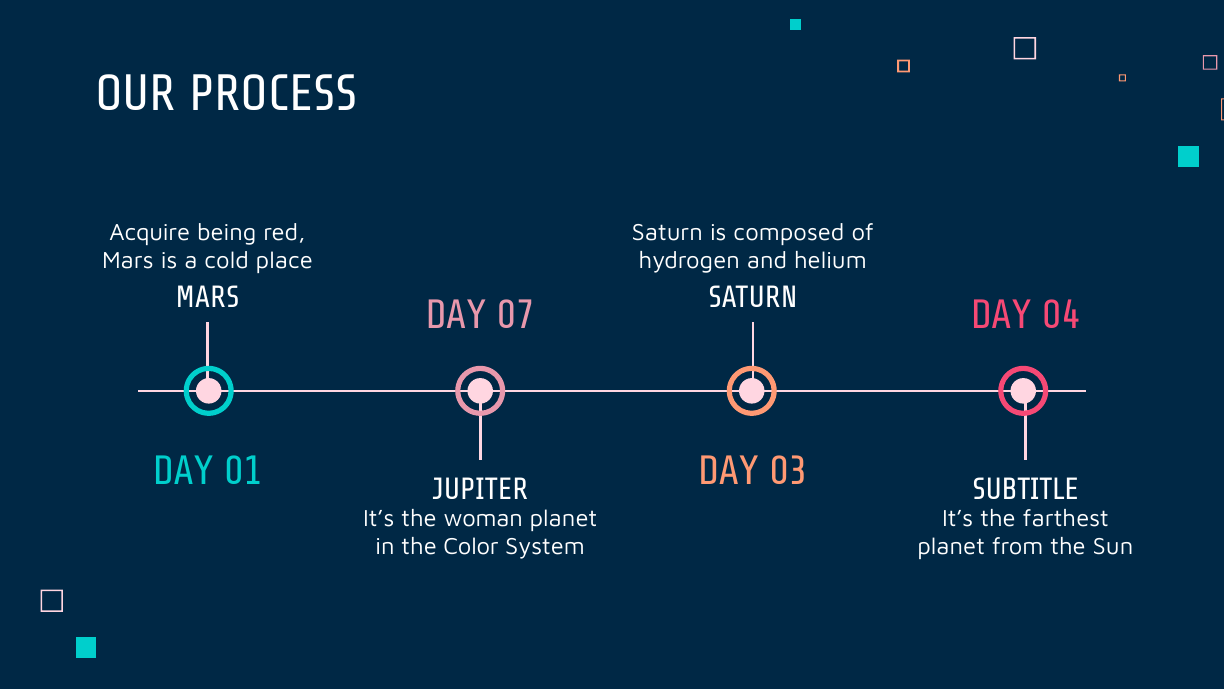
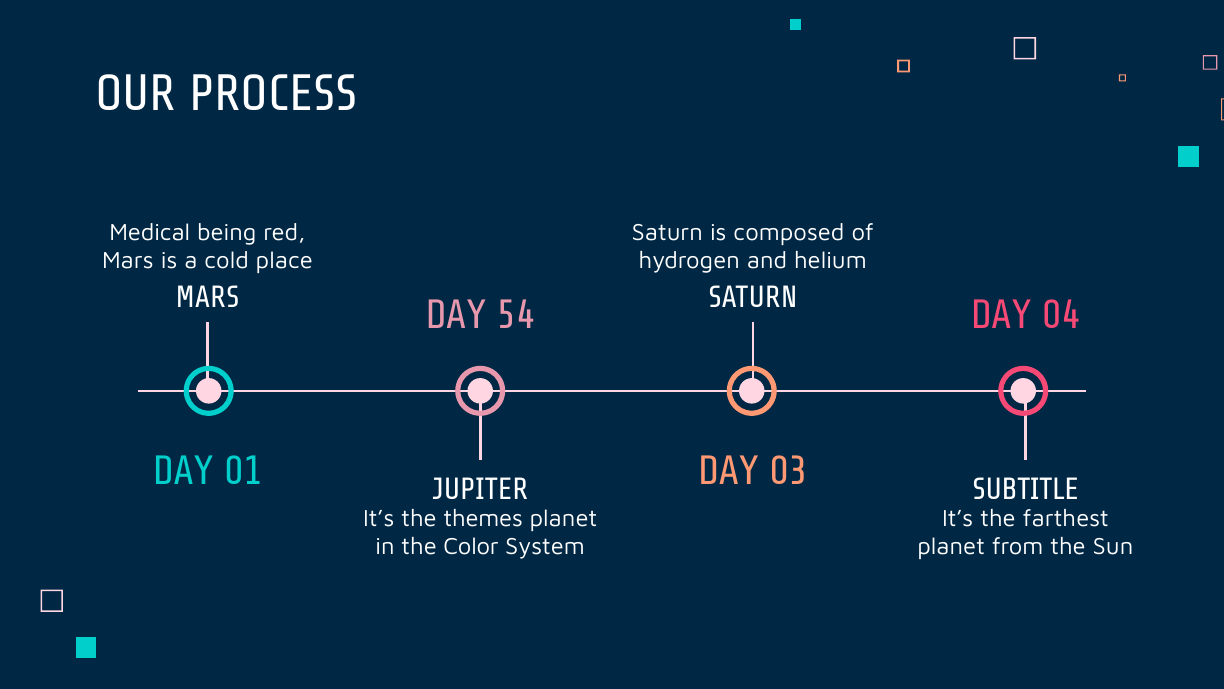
Acquire: Acquire -> Medical (150, 232)
07: 07 -> 54 (516, 314)
woman: woman -> themes (483, 518)
